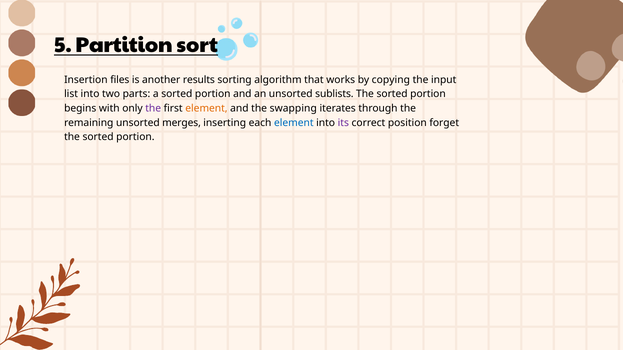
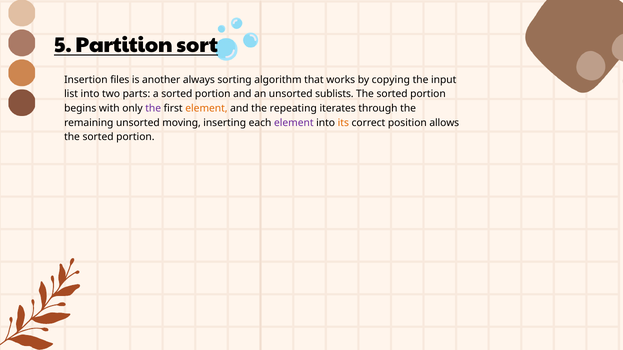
results: results -> always (199, 80)
swapping: swapping -> repeating (293, 108)
merges: merges -> moving (182, 123)
element colour: blue -> purple (294, 123)
its colour: purple -> orange (343, 123)
forget: forget -> allows (444, 123)
